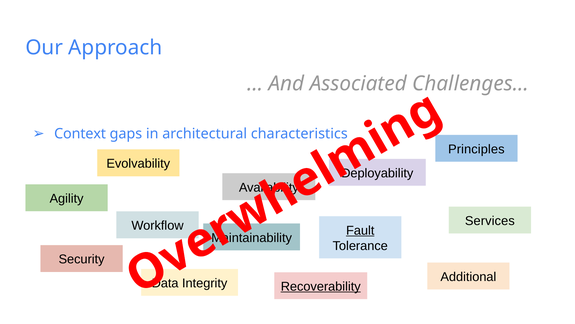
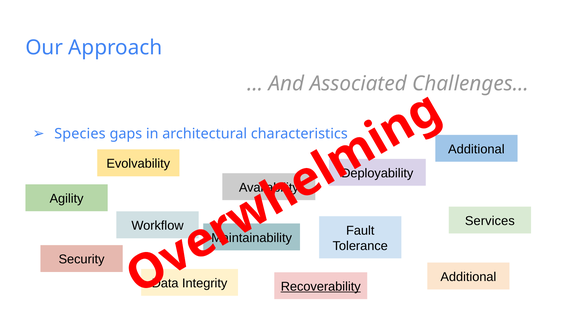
Context: Context -> Species (80, 134)
Principles: Principles -> Additional (476, 149)
Fault underline: present -> none (360, 230)
